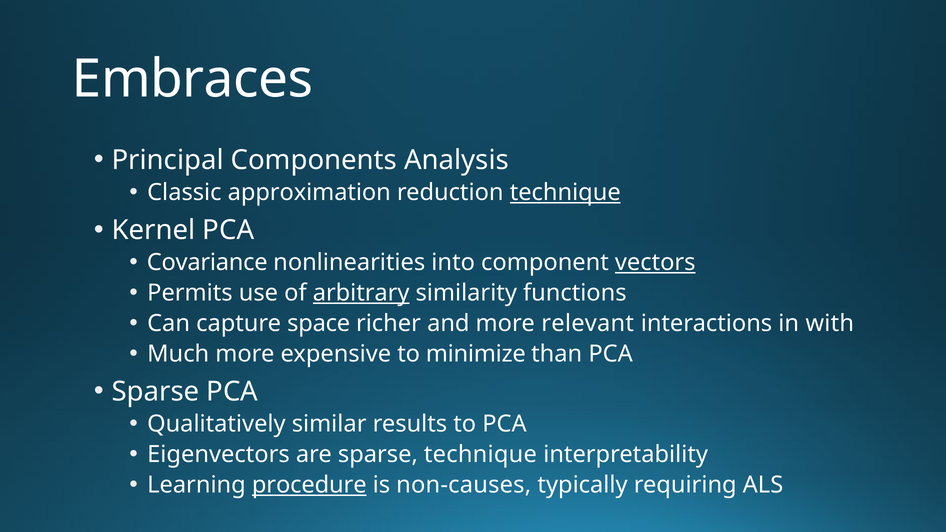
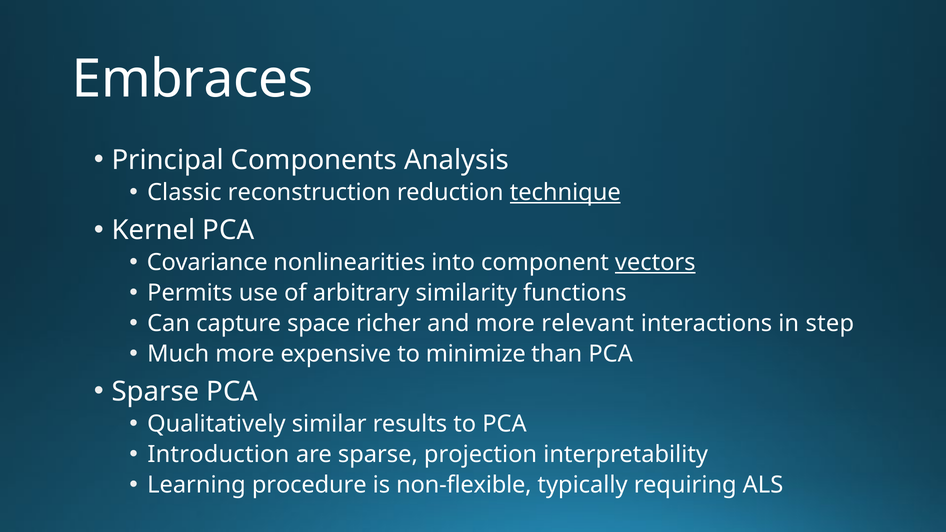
approximation: approximation -> reconstruction (309, 193)
arbitrary underline: present -> none (361, 293)
with: with -> step (830, 324)
Eigenvectors: Eigenvectors -> Introduction (218, 455)
sparse technique: technique -> projection (481, 455)
procedure underline: present -> none (309, 485)
non-causes: non-causes -> non-flexible (464, 485)
